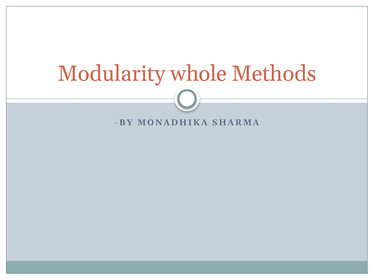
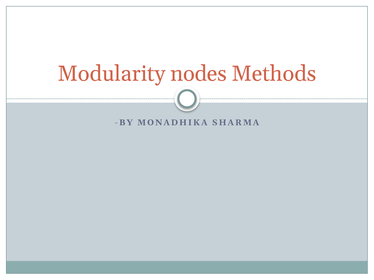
whole: whole -> nodes (199, 74)
